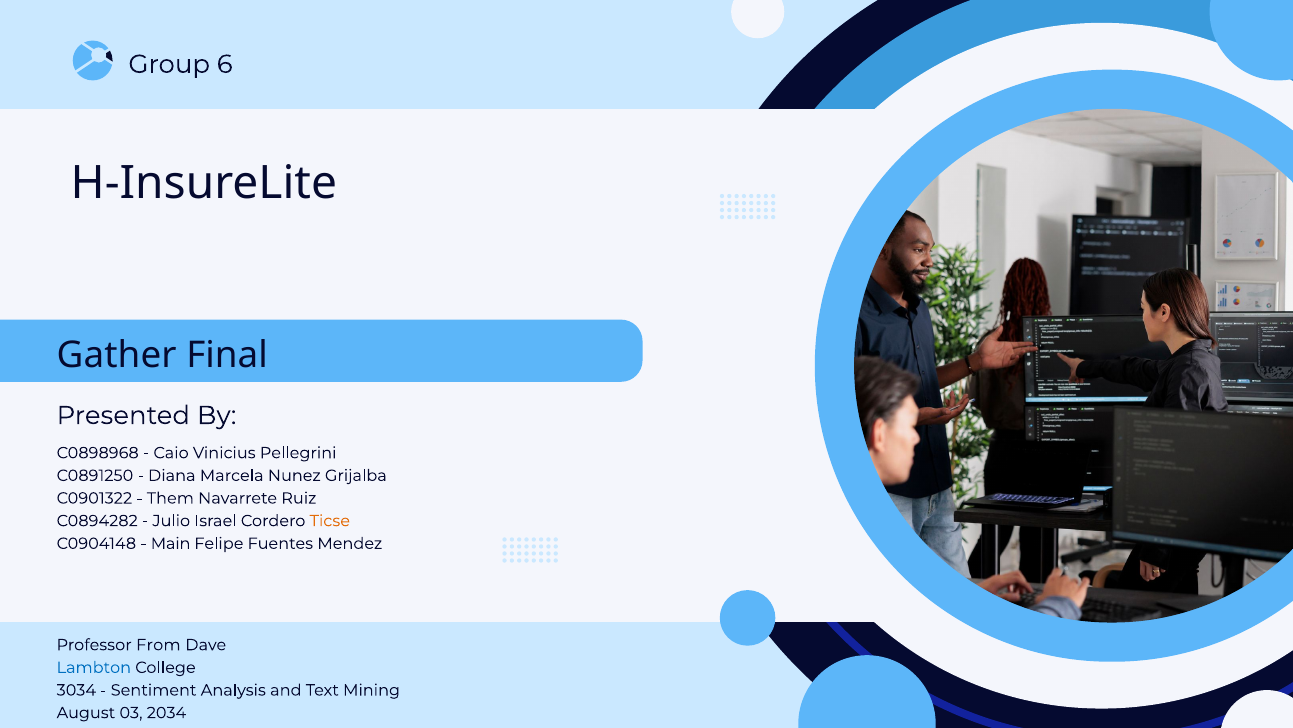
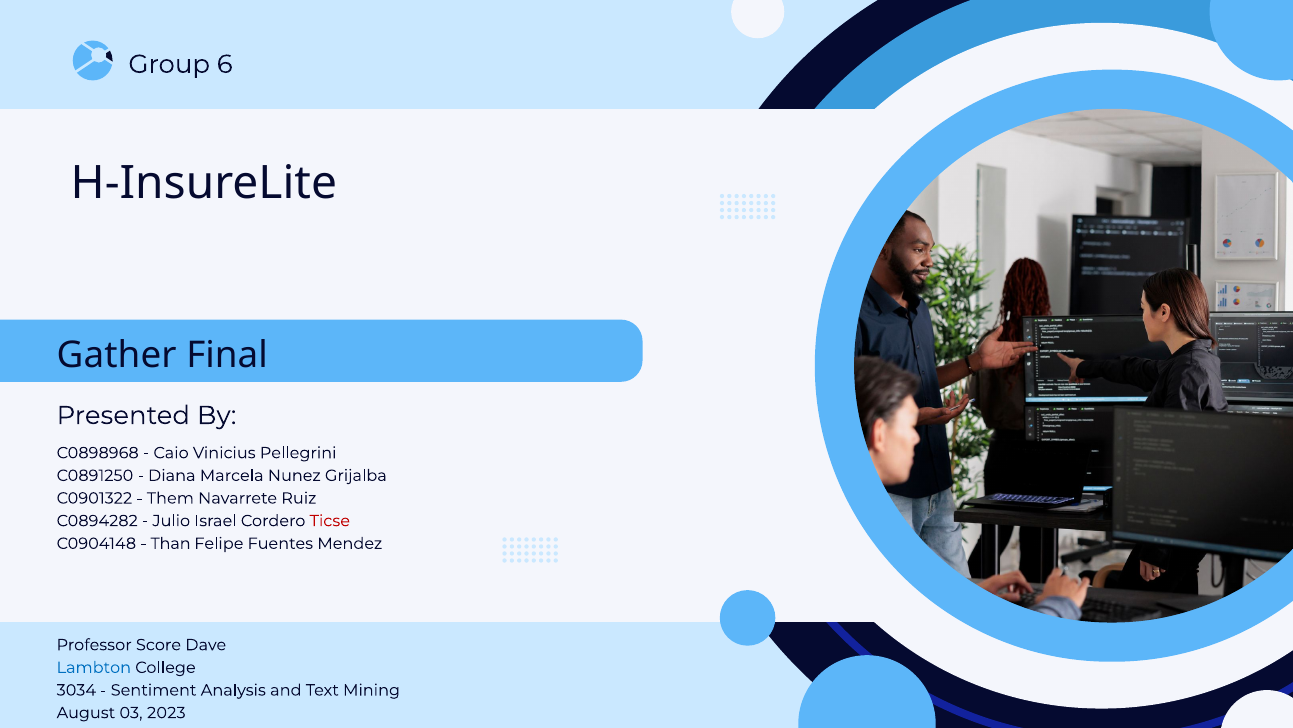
Ticse colour: orange -> red (330, 520)
Main: Main -> Than (171, 543)
From: From -> Score (158, 644)
2034: 2034 -> 2023 (166, 712)
